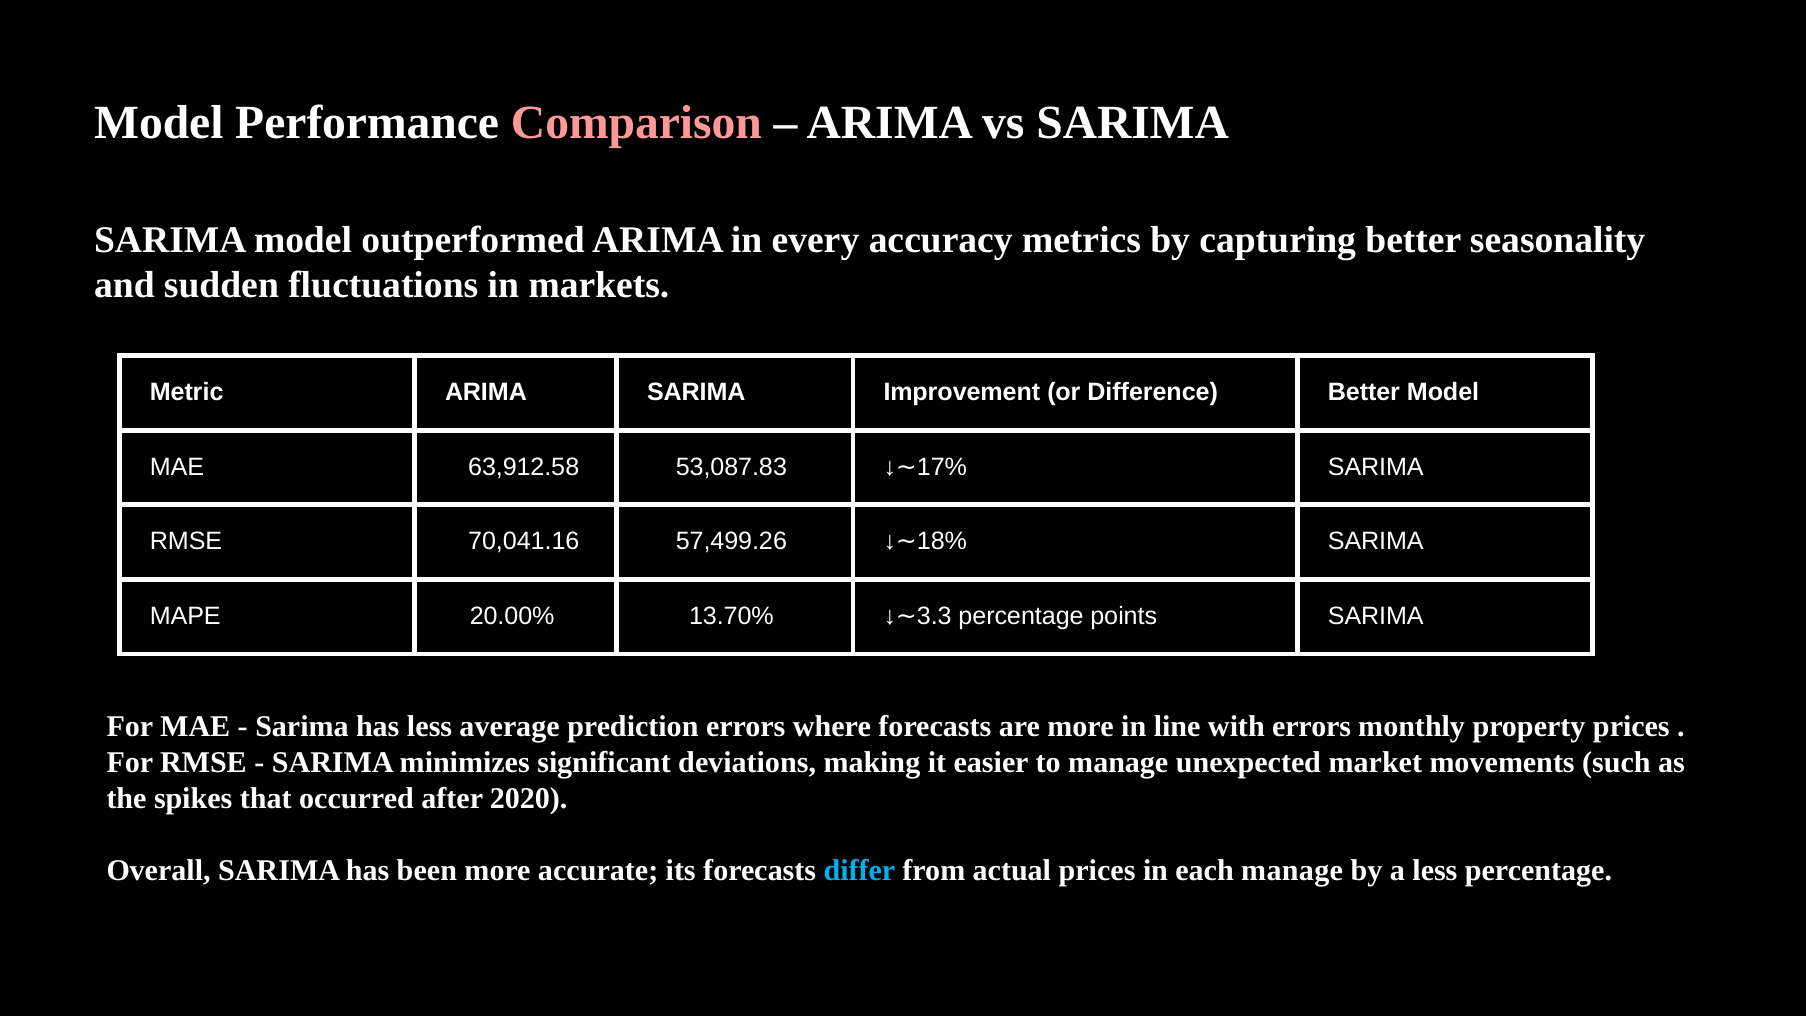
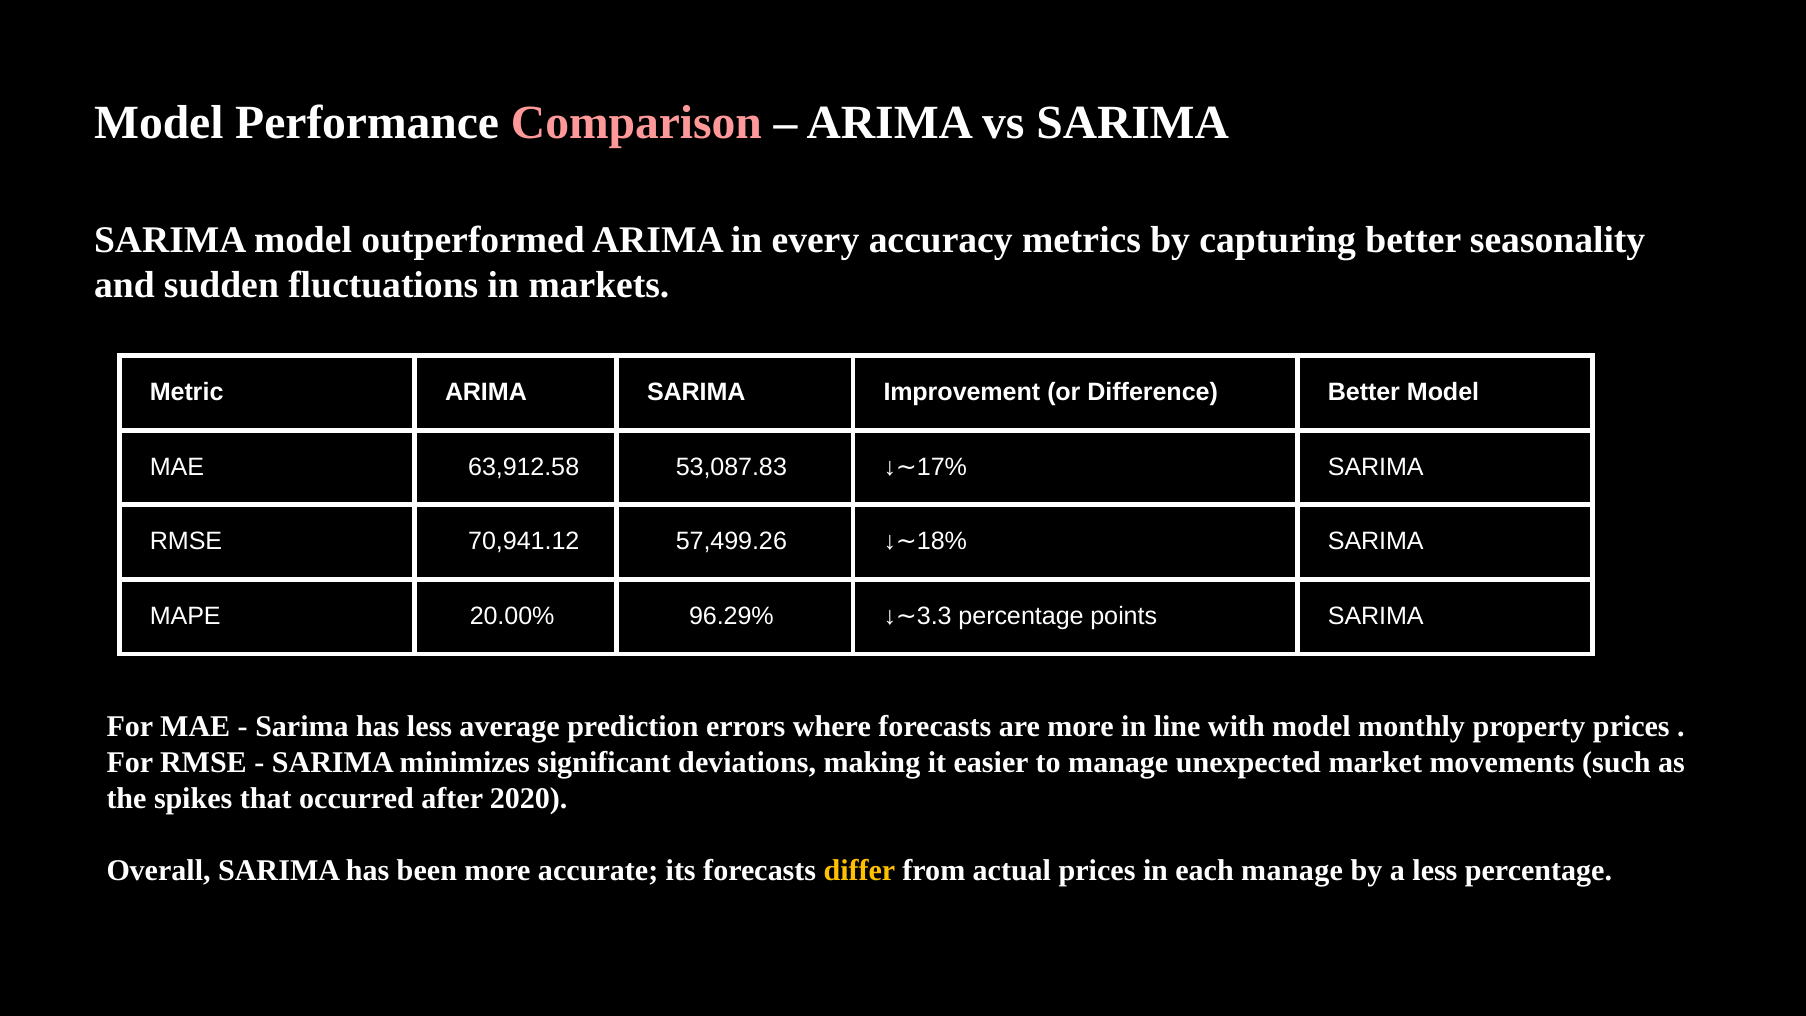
70,041.16: 70,041.16 -> 70,941.12 (524, 541)
13.70%: 13.70% -> 96.29% (731, 616)
with errors: errors -> model (1311, 726)
differ colour: light blue -> yellow (859, 871)
